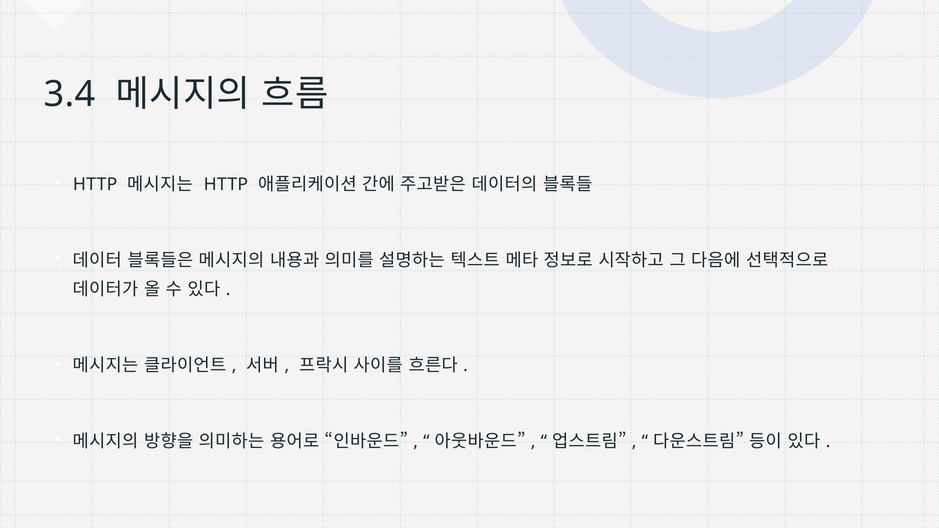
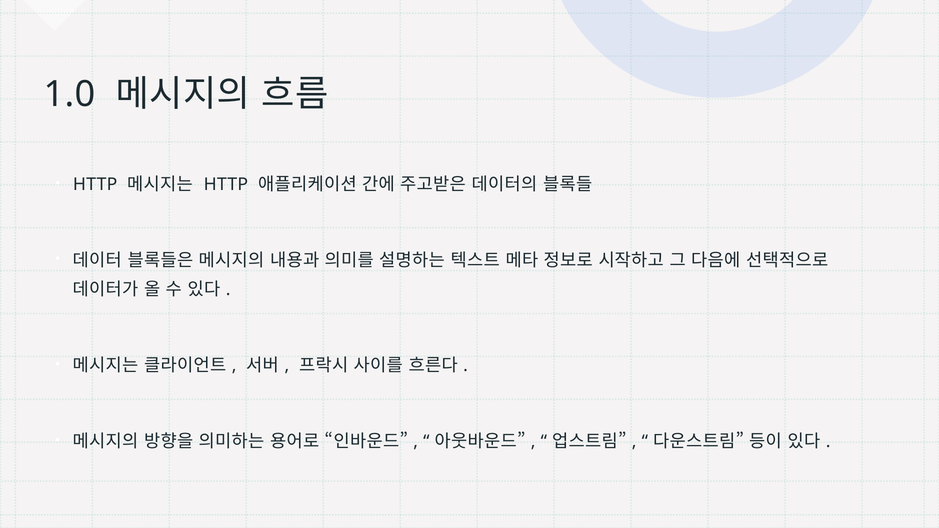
3.4: 3.4 -> 1.0 (69, 95)
